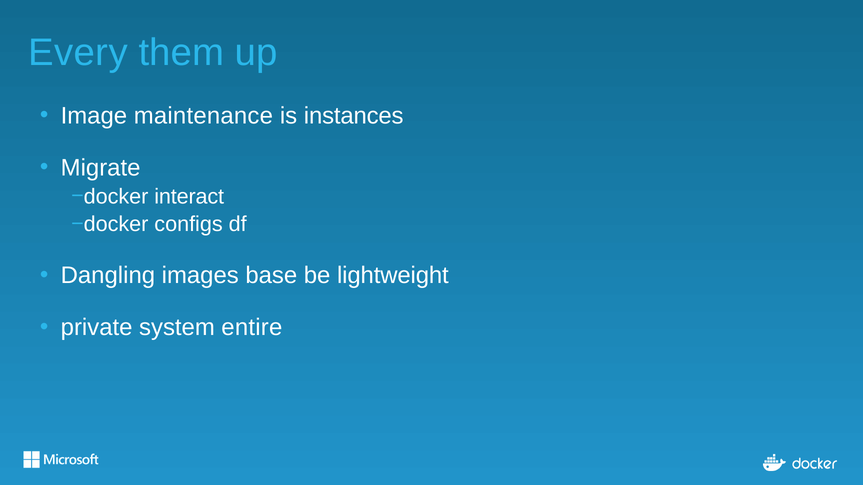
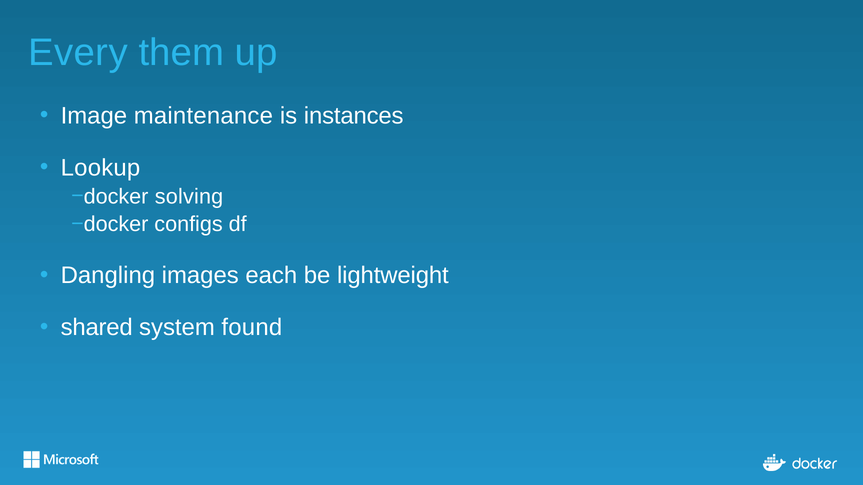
Migrate: Migrate -> Lookup (100, 168)
interact: interact -> solving (189, 197)
base: base -> each (271, 276)
private: private -> shared (97, 328)
entire: entire -> found (252, 328)
